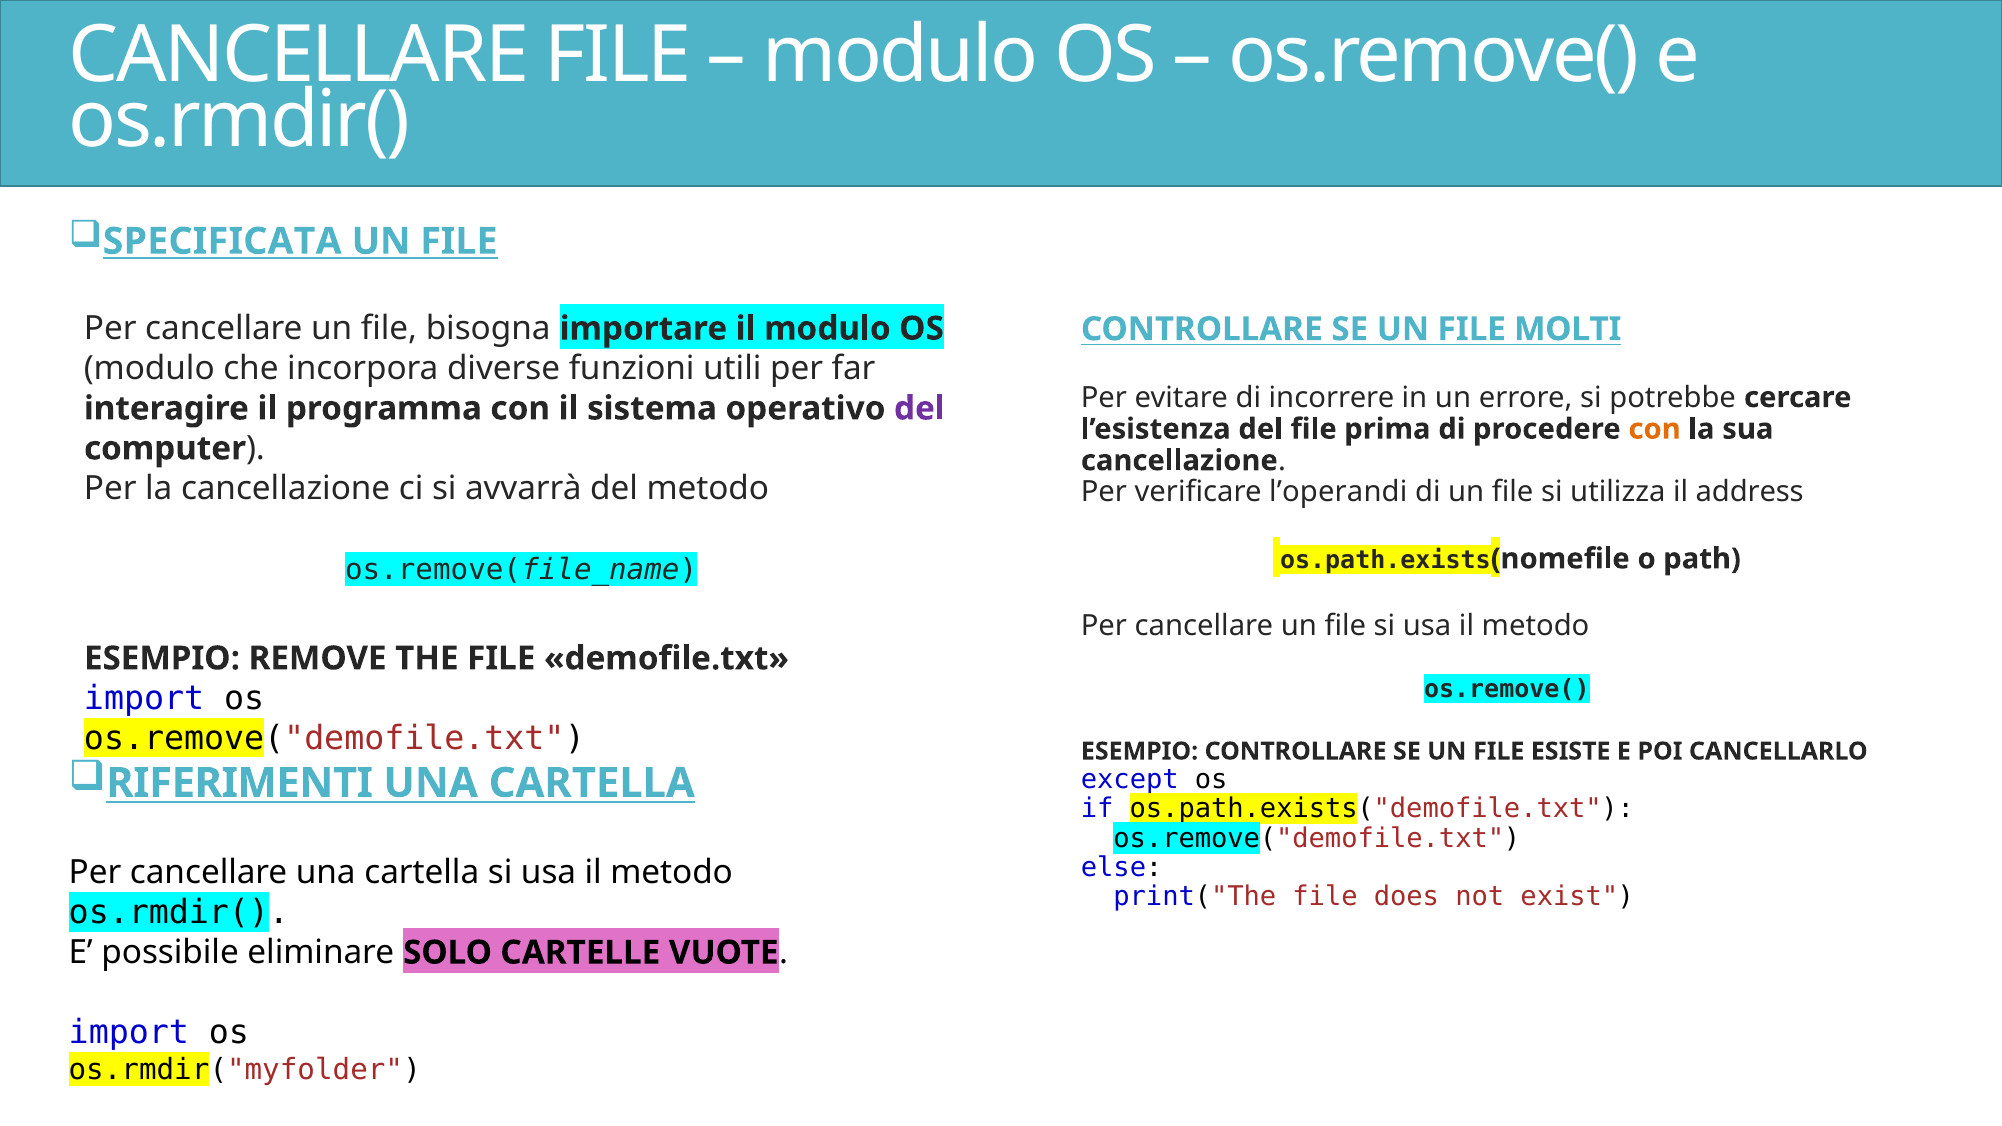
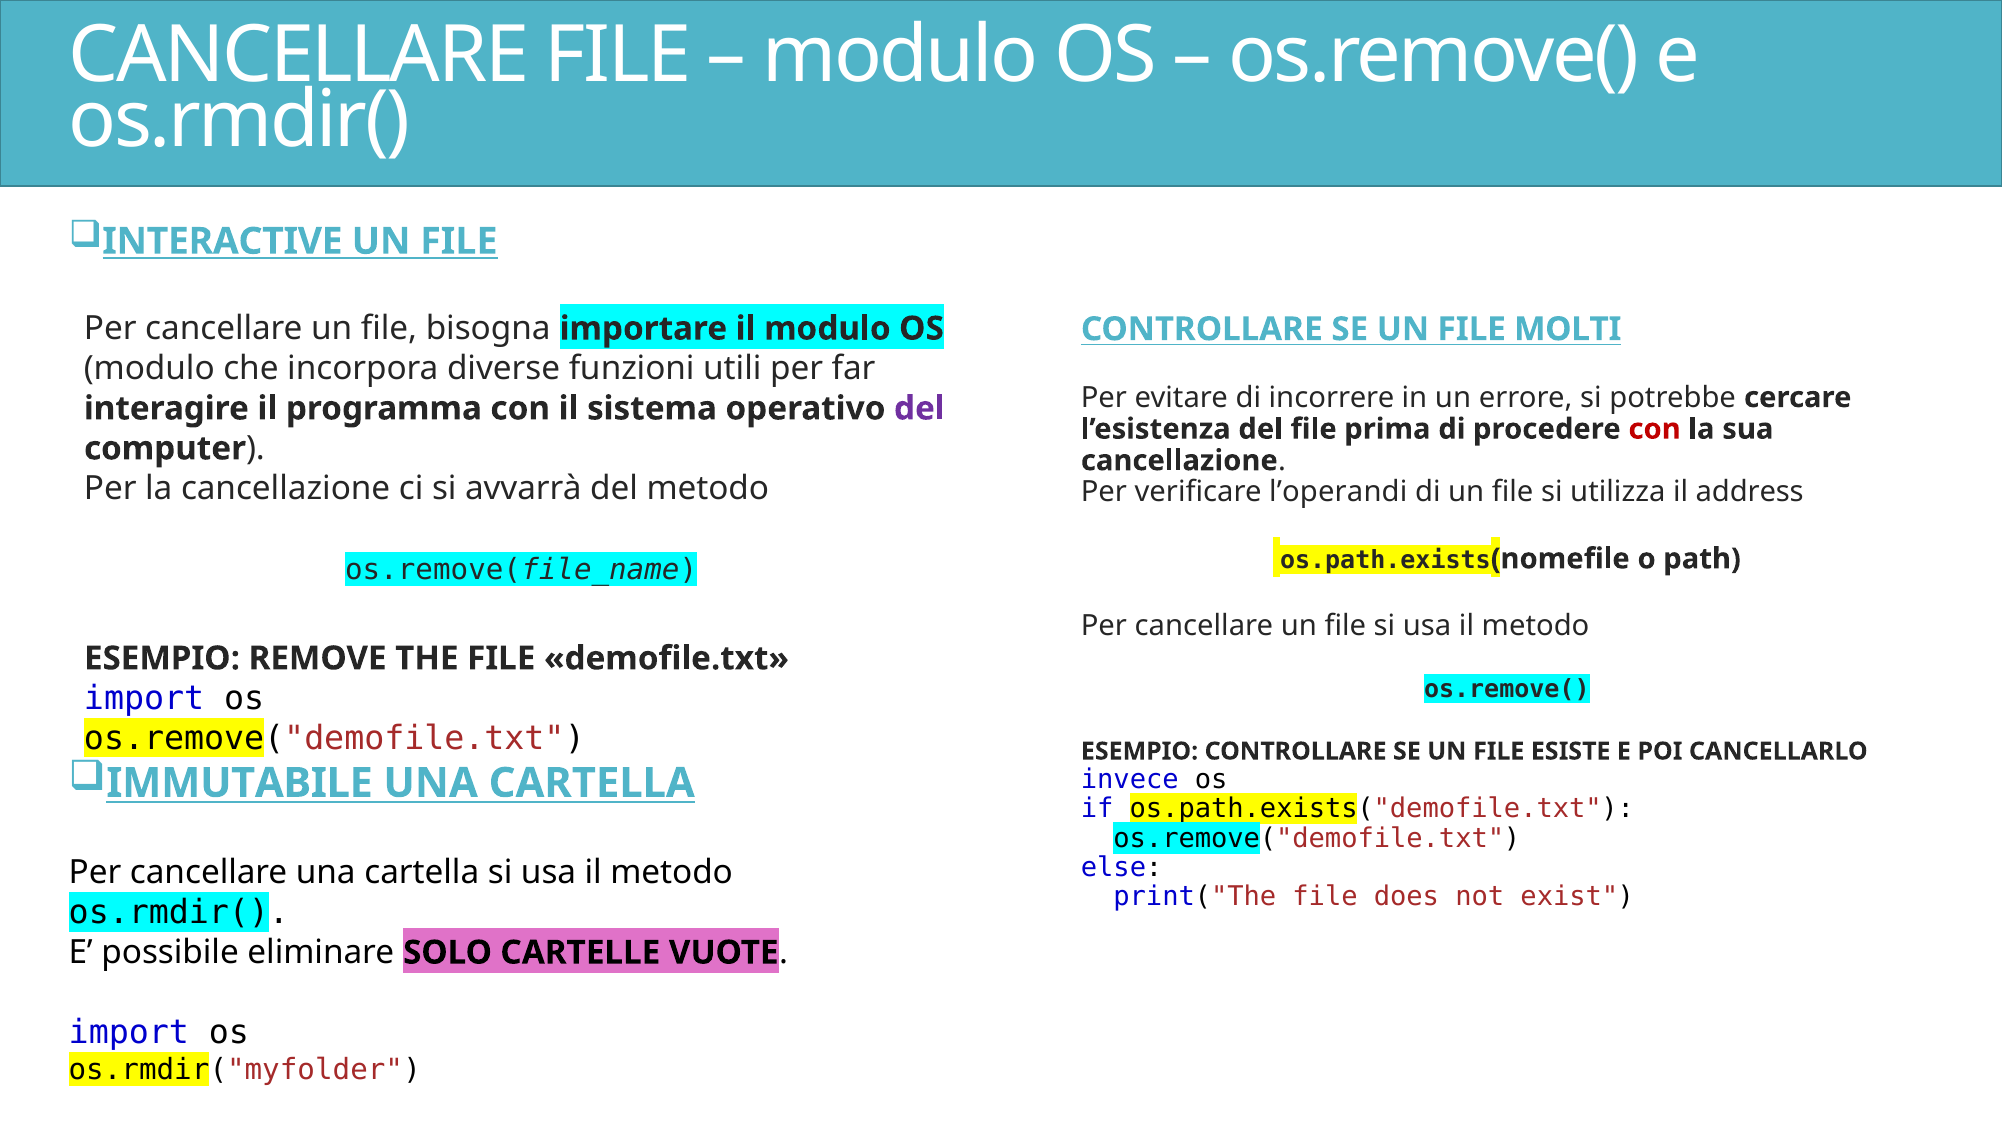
SPECIFICATA: SPECIFICATA -> INTERACTIVE (222, 241)
con colour: orange -> red (1655, 429)
RIFERIMENTI: RIFERIMENTI -> IMMUTABILE (240, 783)
except: except -> invece (1130, 780)
